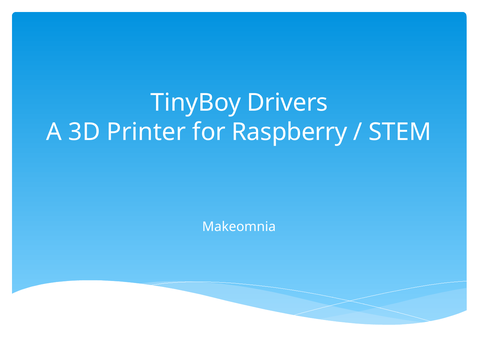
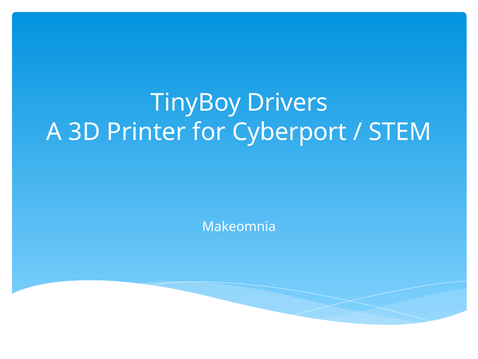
Raspberry: Raspberry -> Cyberport (289, 132)
